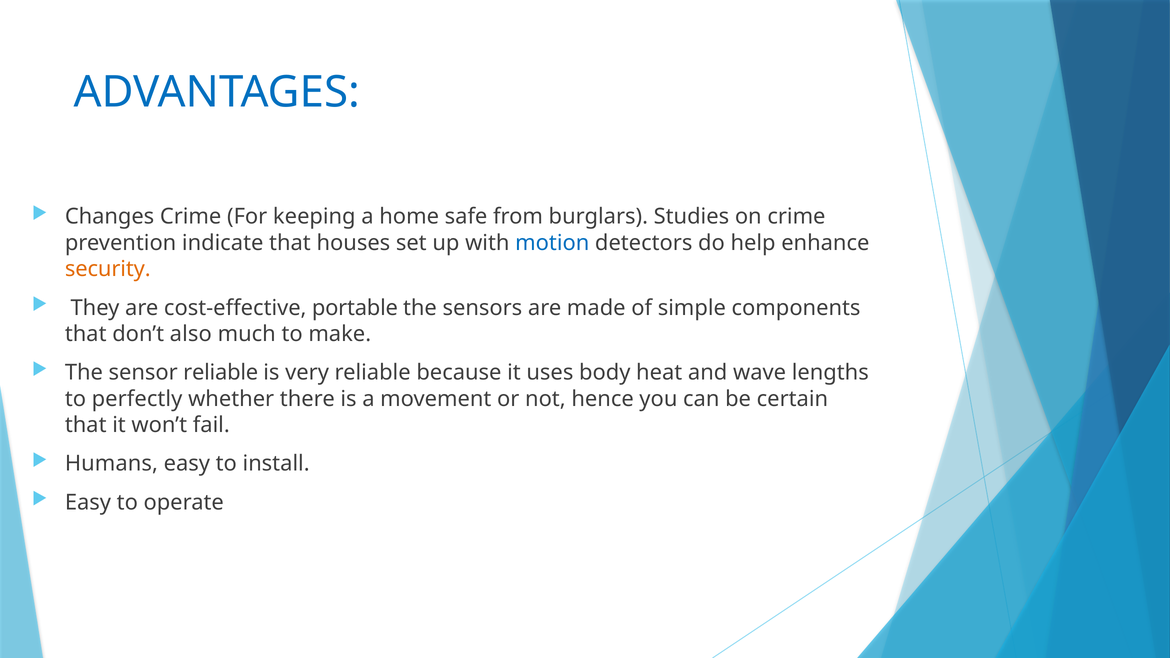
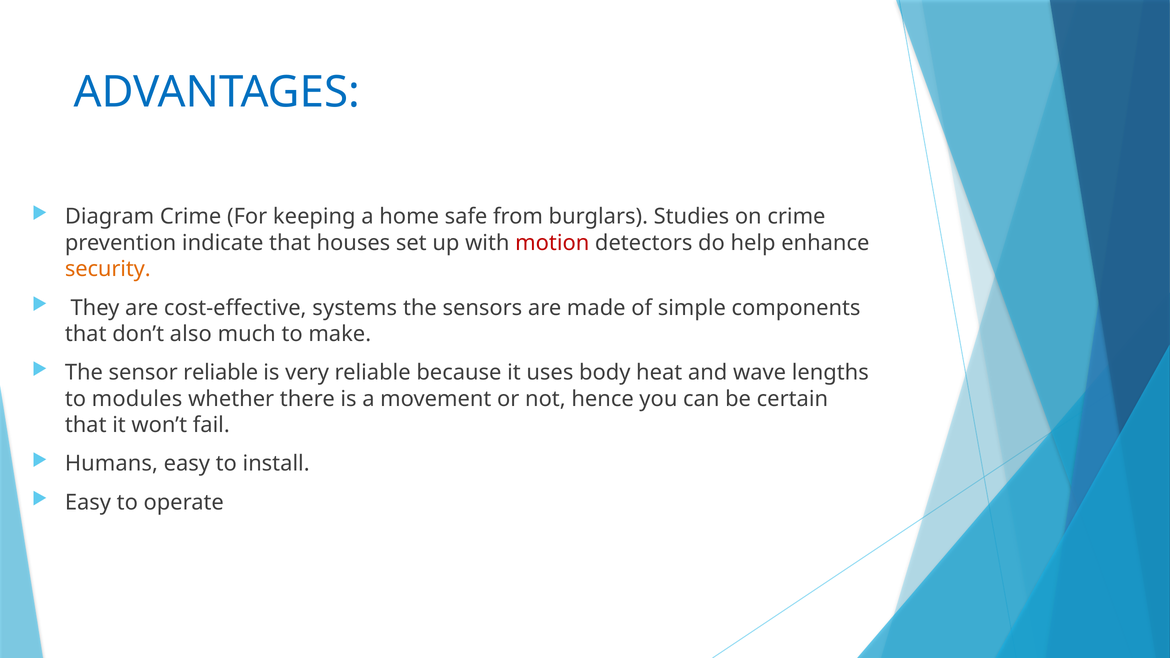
Changes: Changes -> Diagram (110, 217)
motion colour: blue -> red (552, 243)
portable: portable -> systems (355, 308)
perfectly: perfectly -> modules (137, 399)
